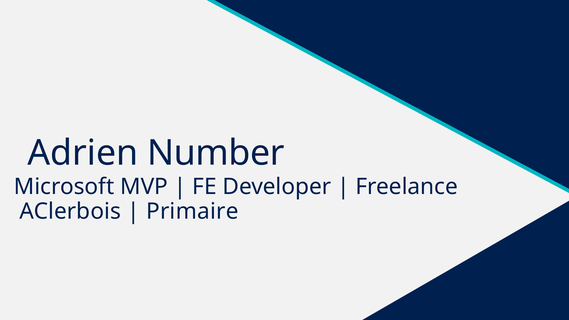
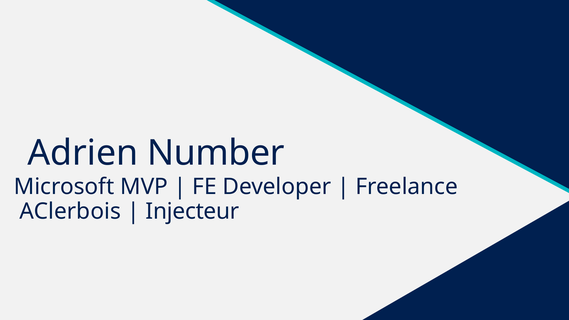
Primaire: Primaire -> Injecteur (192, 211)
